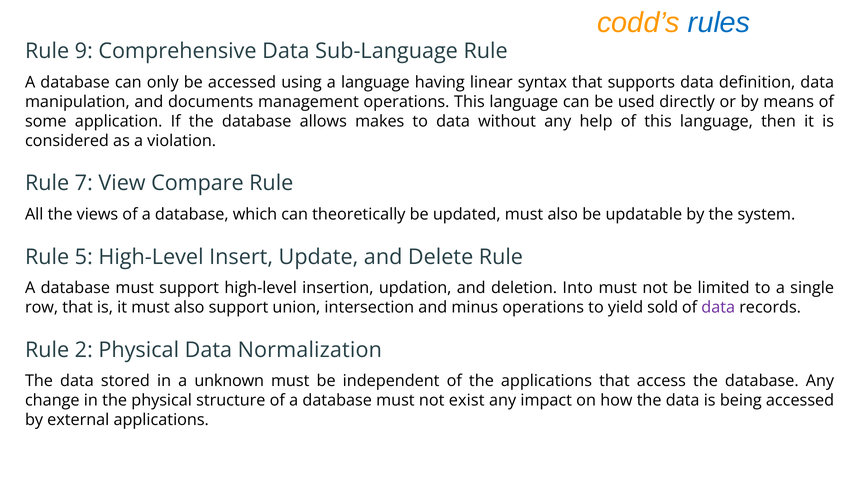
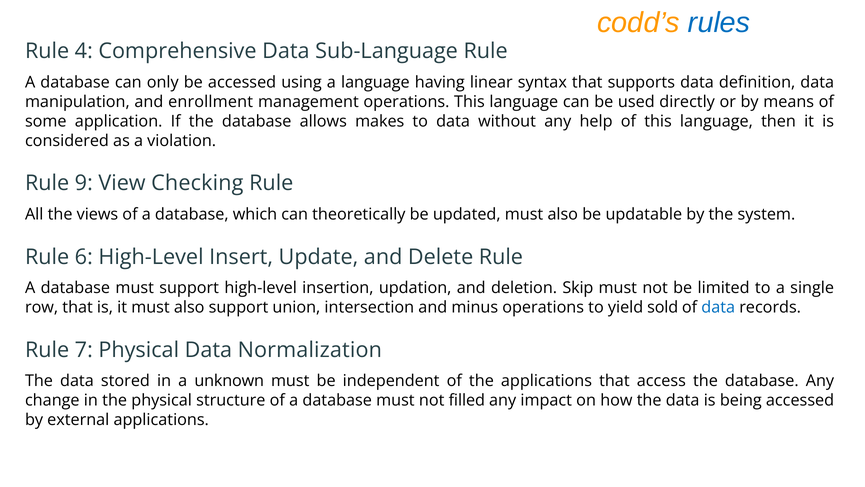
9: 9 -> 4 (84, 51)
documents: documents -> enrollment (211, 102)
7: 7 -> 9 (84, 183)
Compare: Compare -> Checking (197, 183)
5: 5 -> 6 (84, 257)
Into: Into -> Skip (578, 288)
data colour: purple -> blue (718, 307)
2: 2 -> 7 (84, 350)
exist: exist -> filled (467, 400)
